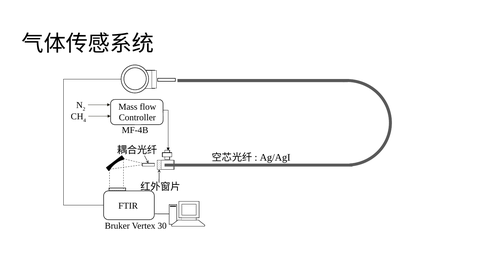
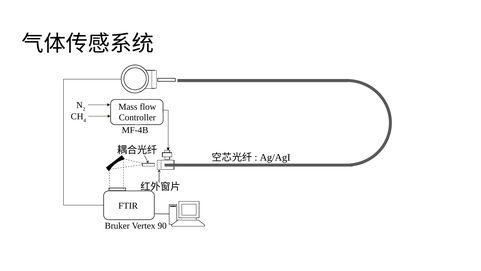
30: 30 -> 90 (162, 225)
